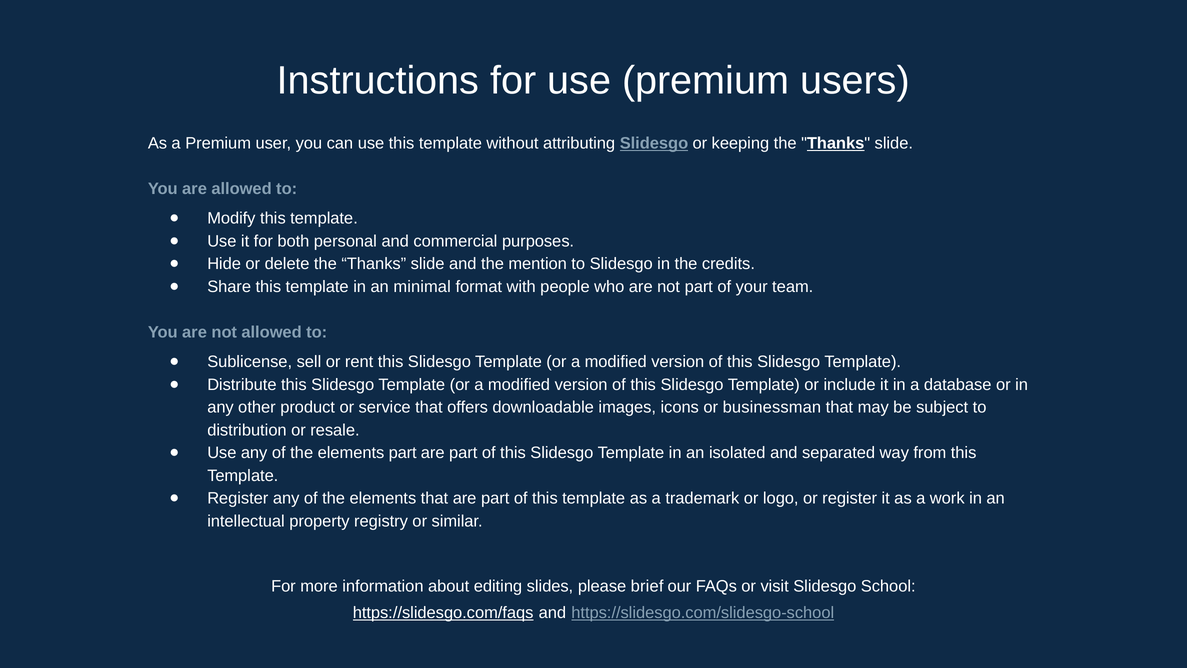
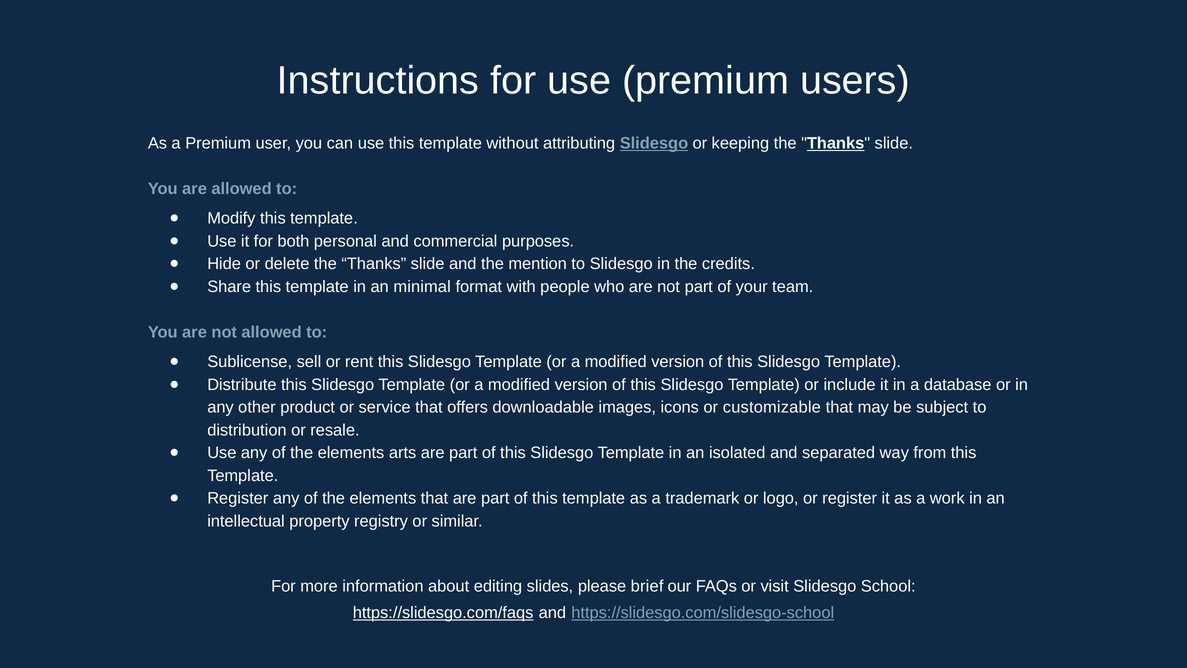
businessman: businessman -> customizable (772, 407)
elements part: part -> arts (403, 453)
